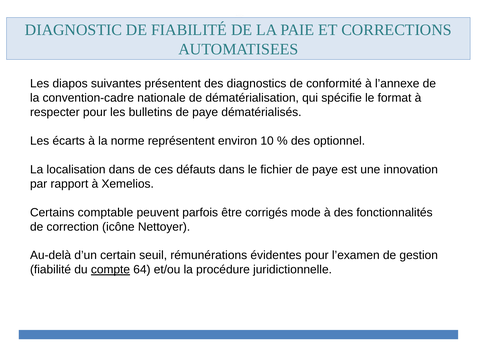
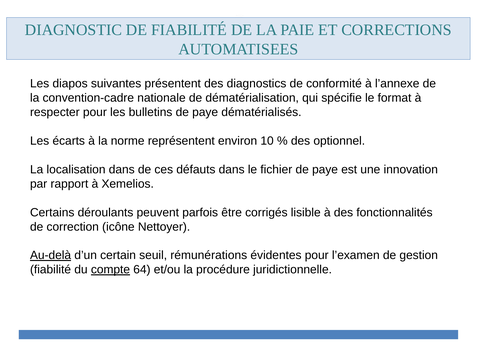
comptable: comptable -> déroulants (106, 212)
mode: mode -> lisible (306, 212)
Au-delà underline: none -> present (51, 255)
